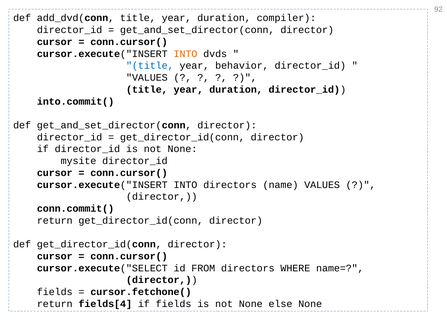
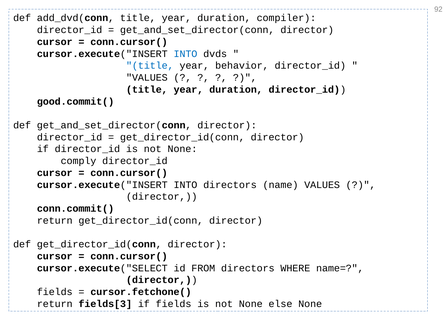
INTO colour: orange -> blue (185, 54)
into.commit(: into.commit( -> good.commit( (76, 101)
mysite: mysite -> comply (79, 161)
fields[4: fields[4 -> fields[3 (105, 304)
